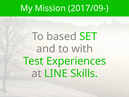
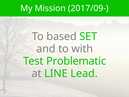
Experiences: Experiences -> Problematic (76, 61)
Skills: Skills -> Lead (84, 73)
